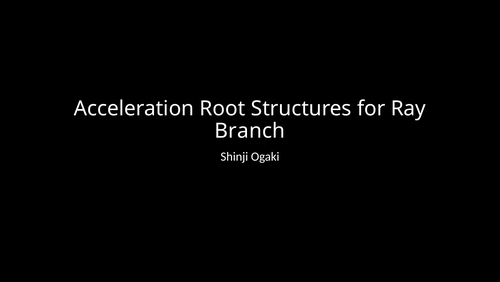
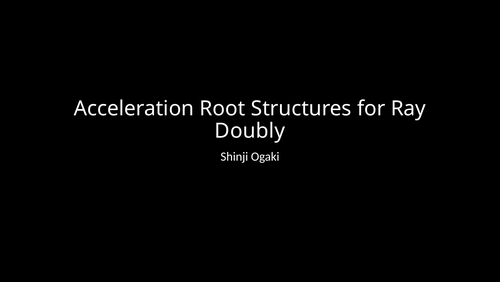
Branch: Branch -> Doubly (250, 131)
